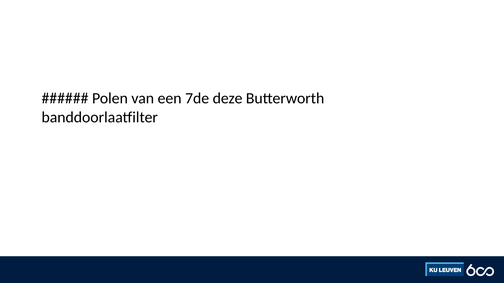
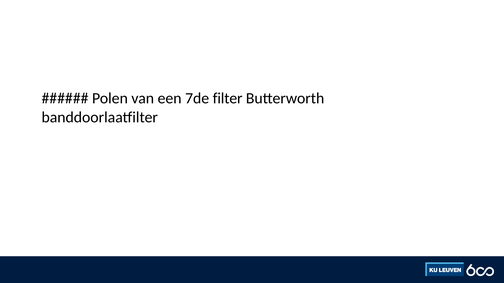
deze: deze -> filter (228, 99)
